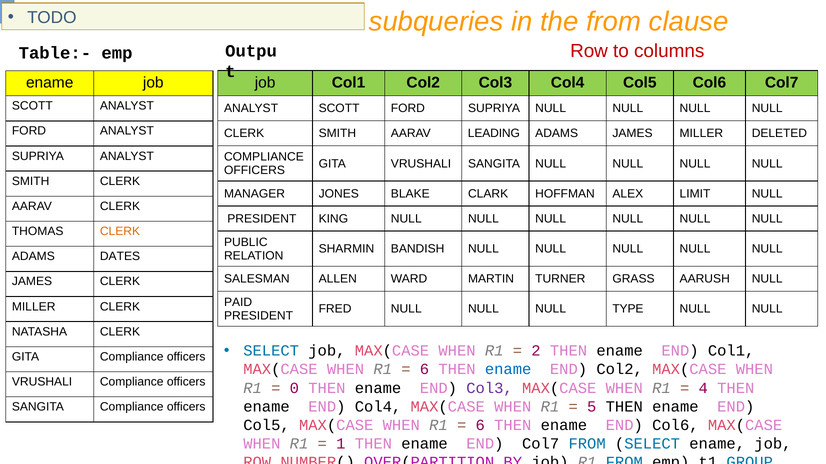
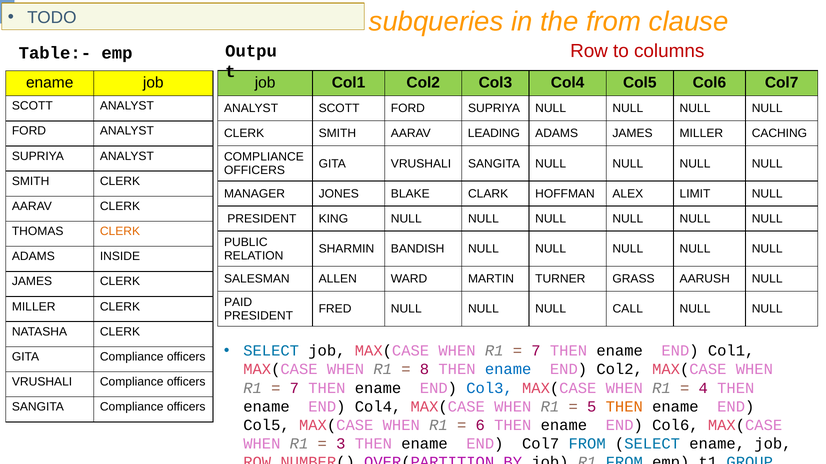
DELETED: DELETED -> CACHING (779, 134)
DATES: DATES -> INSIDE (120, 257)
TYPE: TYPE -> CALL (628, 309)
2: 2 -> 7 (536, 351)
6: 6 -> 8 (424, 370)
0: 0 -> 7 (294, 388)
Col3 colour: purple -> blue (490, 388)
THEN colour: black -> orange (624, 407)
1: 1 -> 3 (341, 444)
